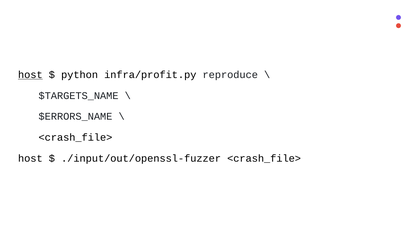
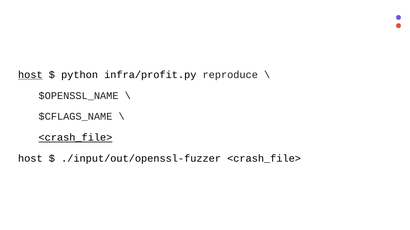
$TARGETS_NAME: $TARGETS_NAME -> $OPENSSL_NAME (79, 96)
$ERRORS_NAME: $ERRORS_NAME -> $CFLAGS_NAME (75, 117)
<crash_file> underline: none -> present (75, 138)
